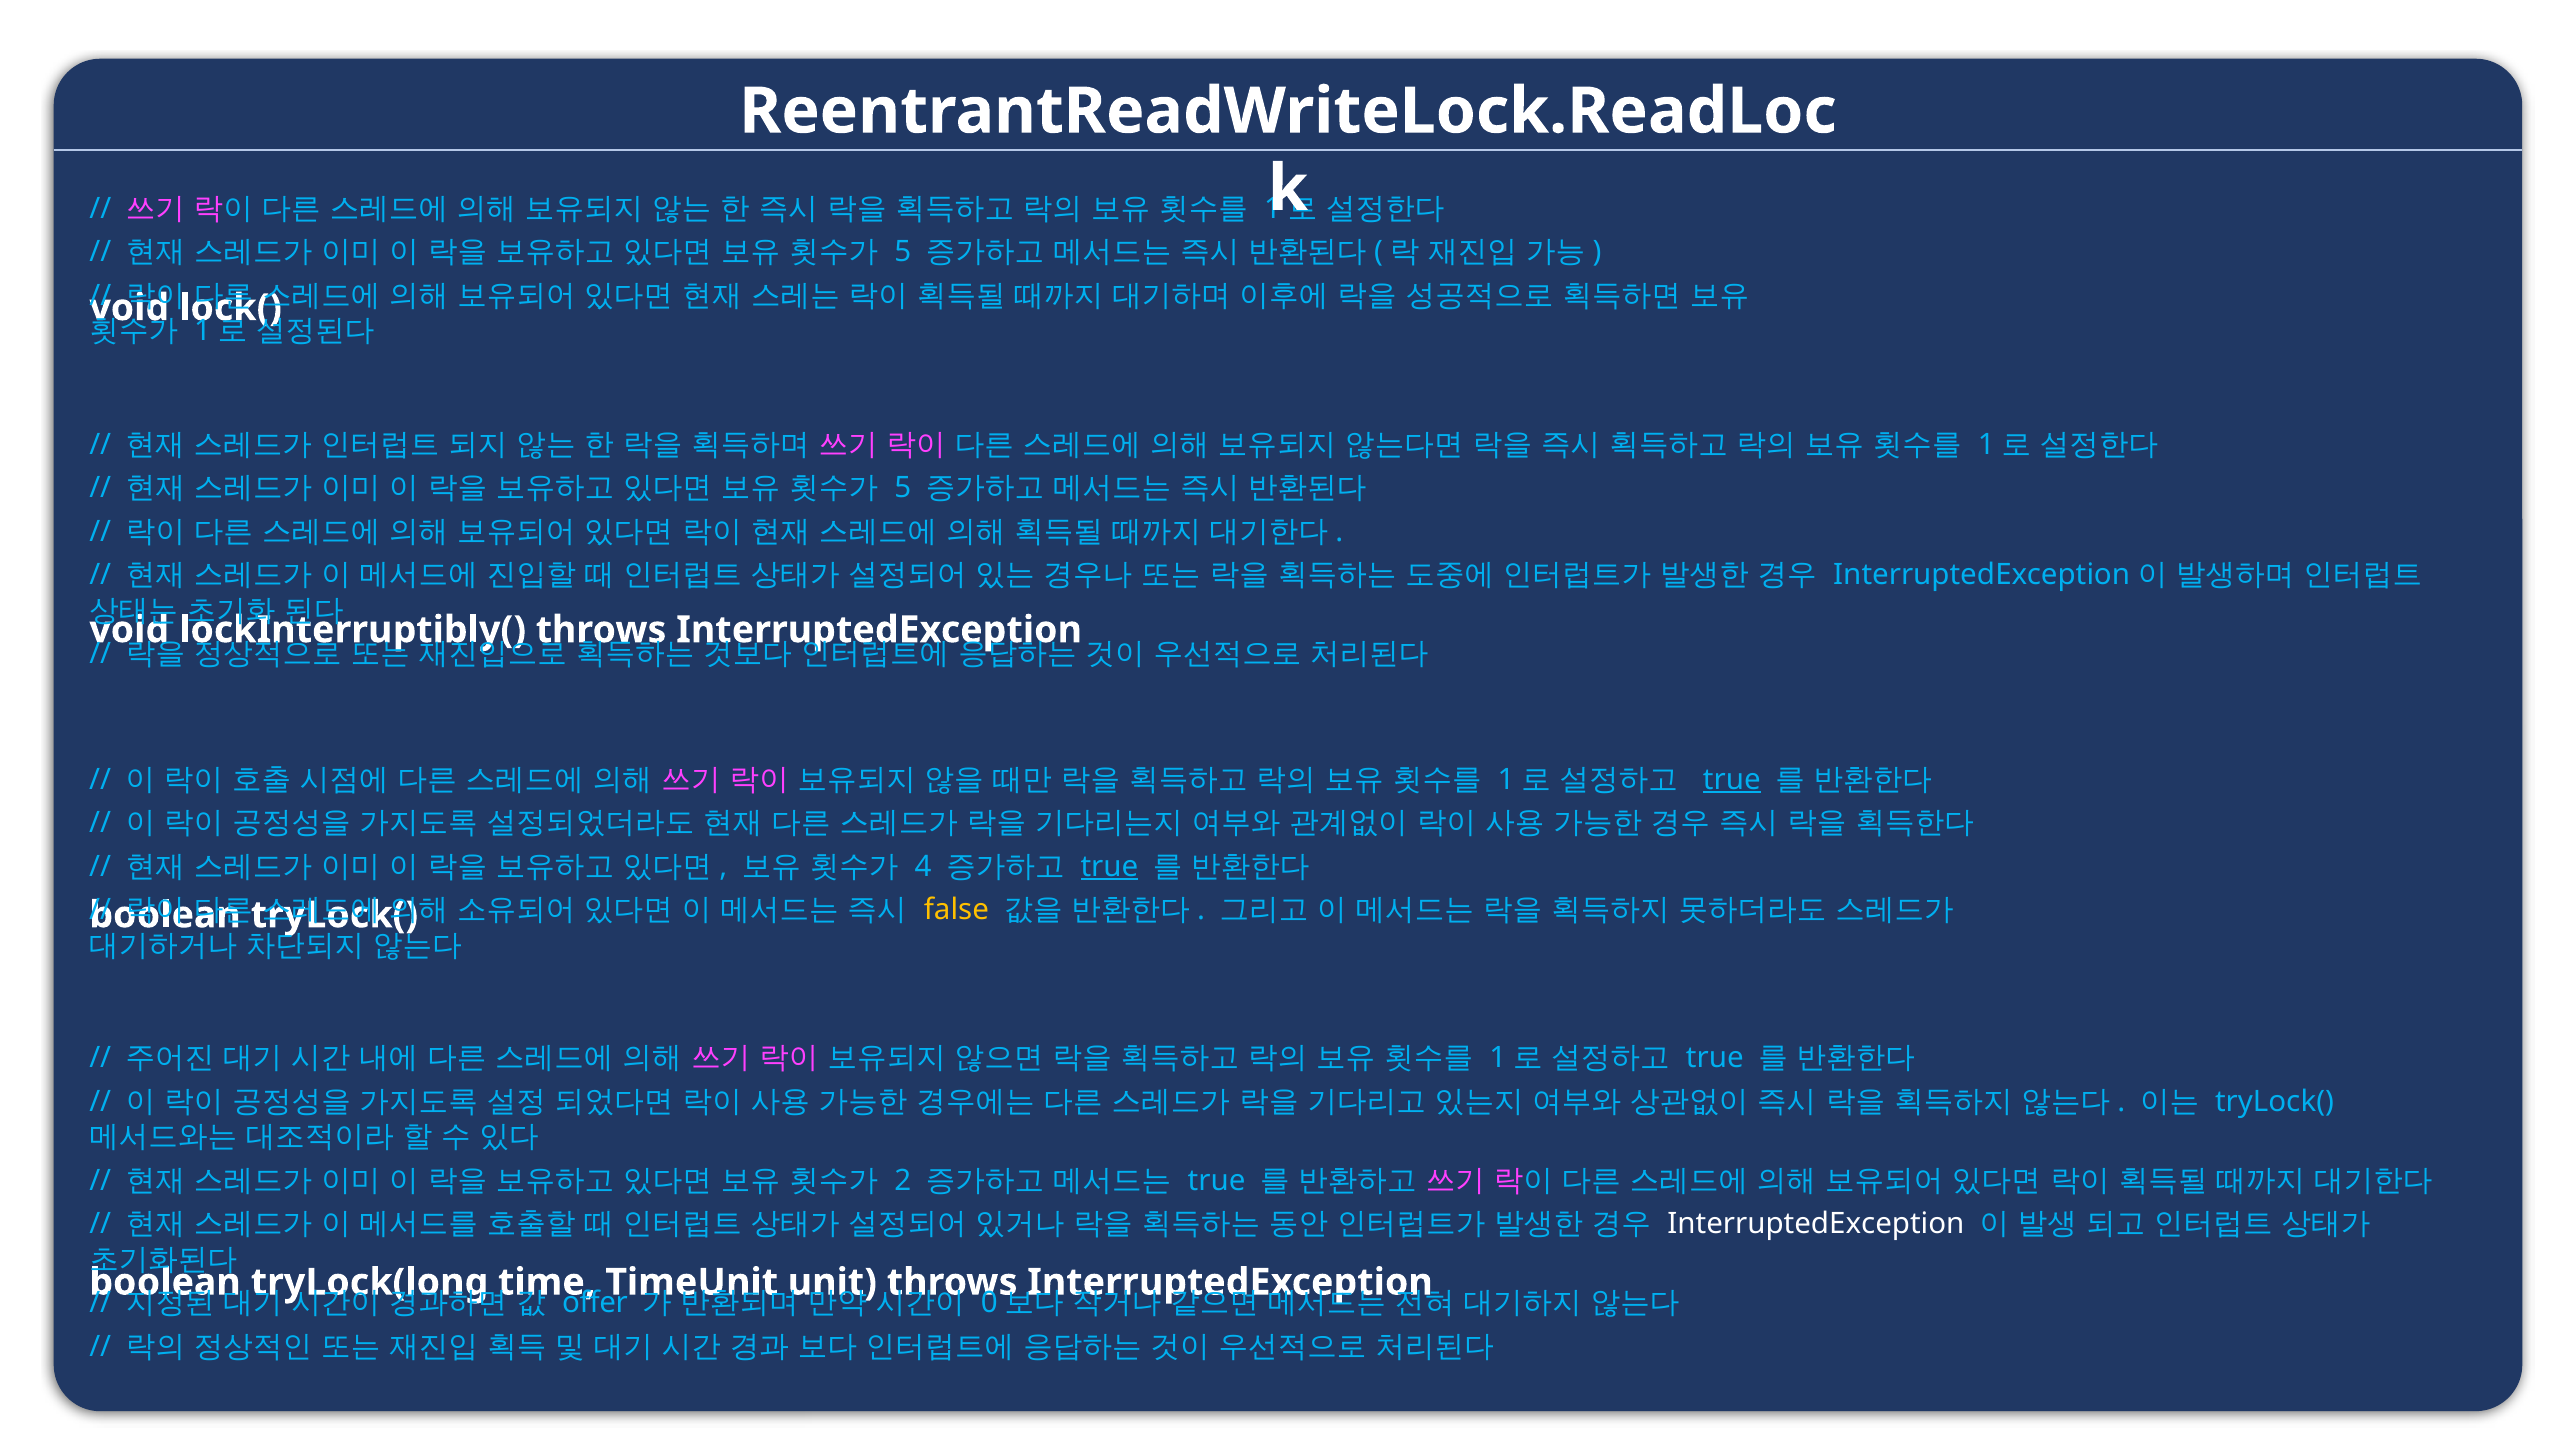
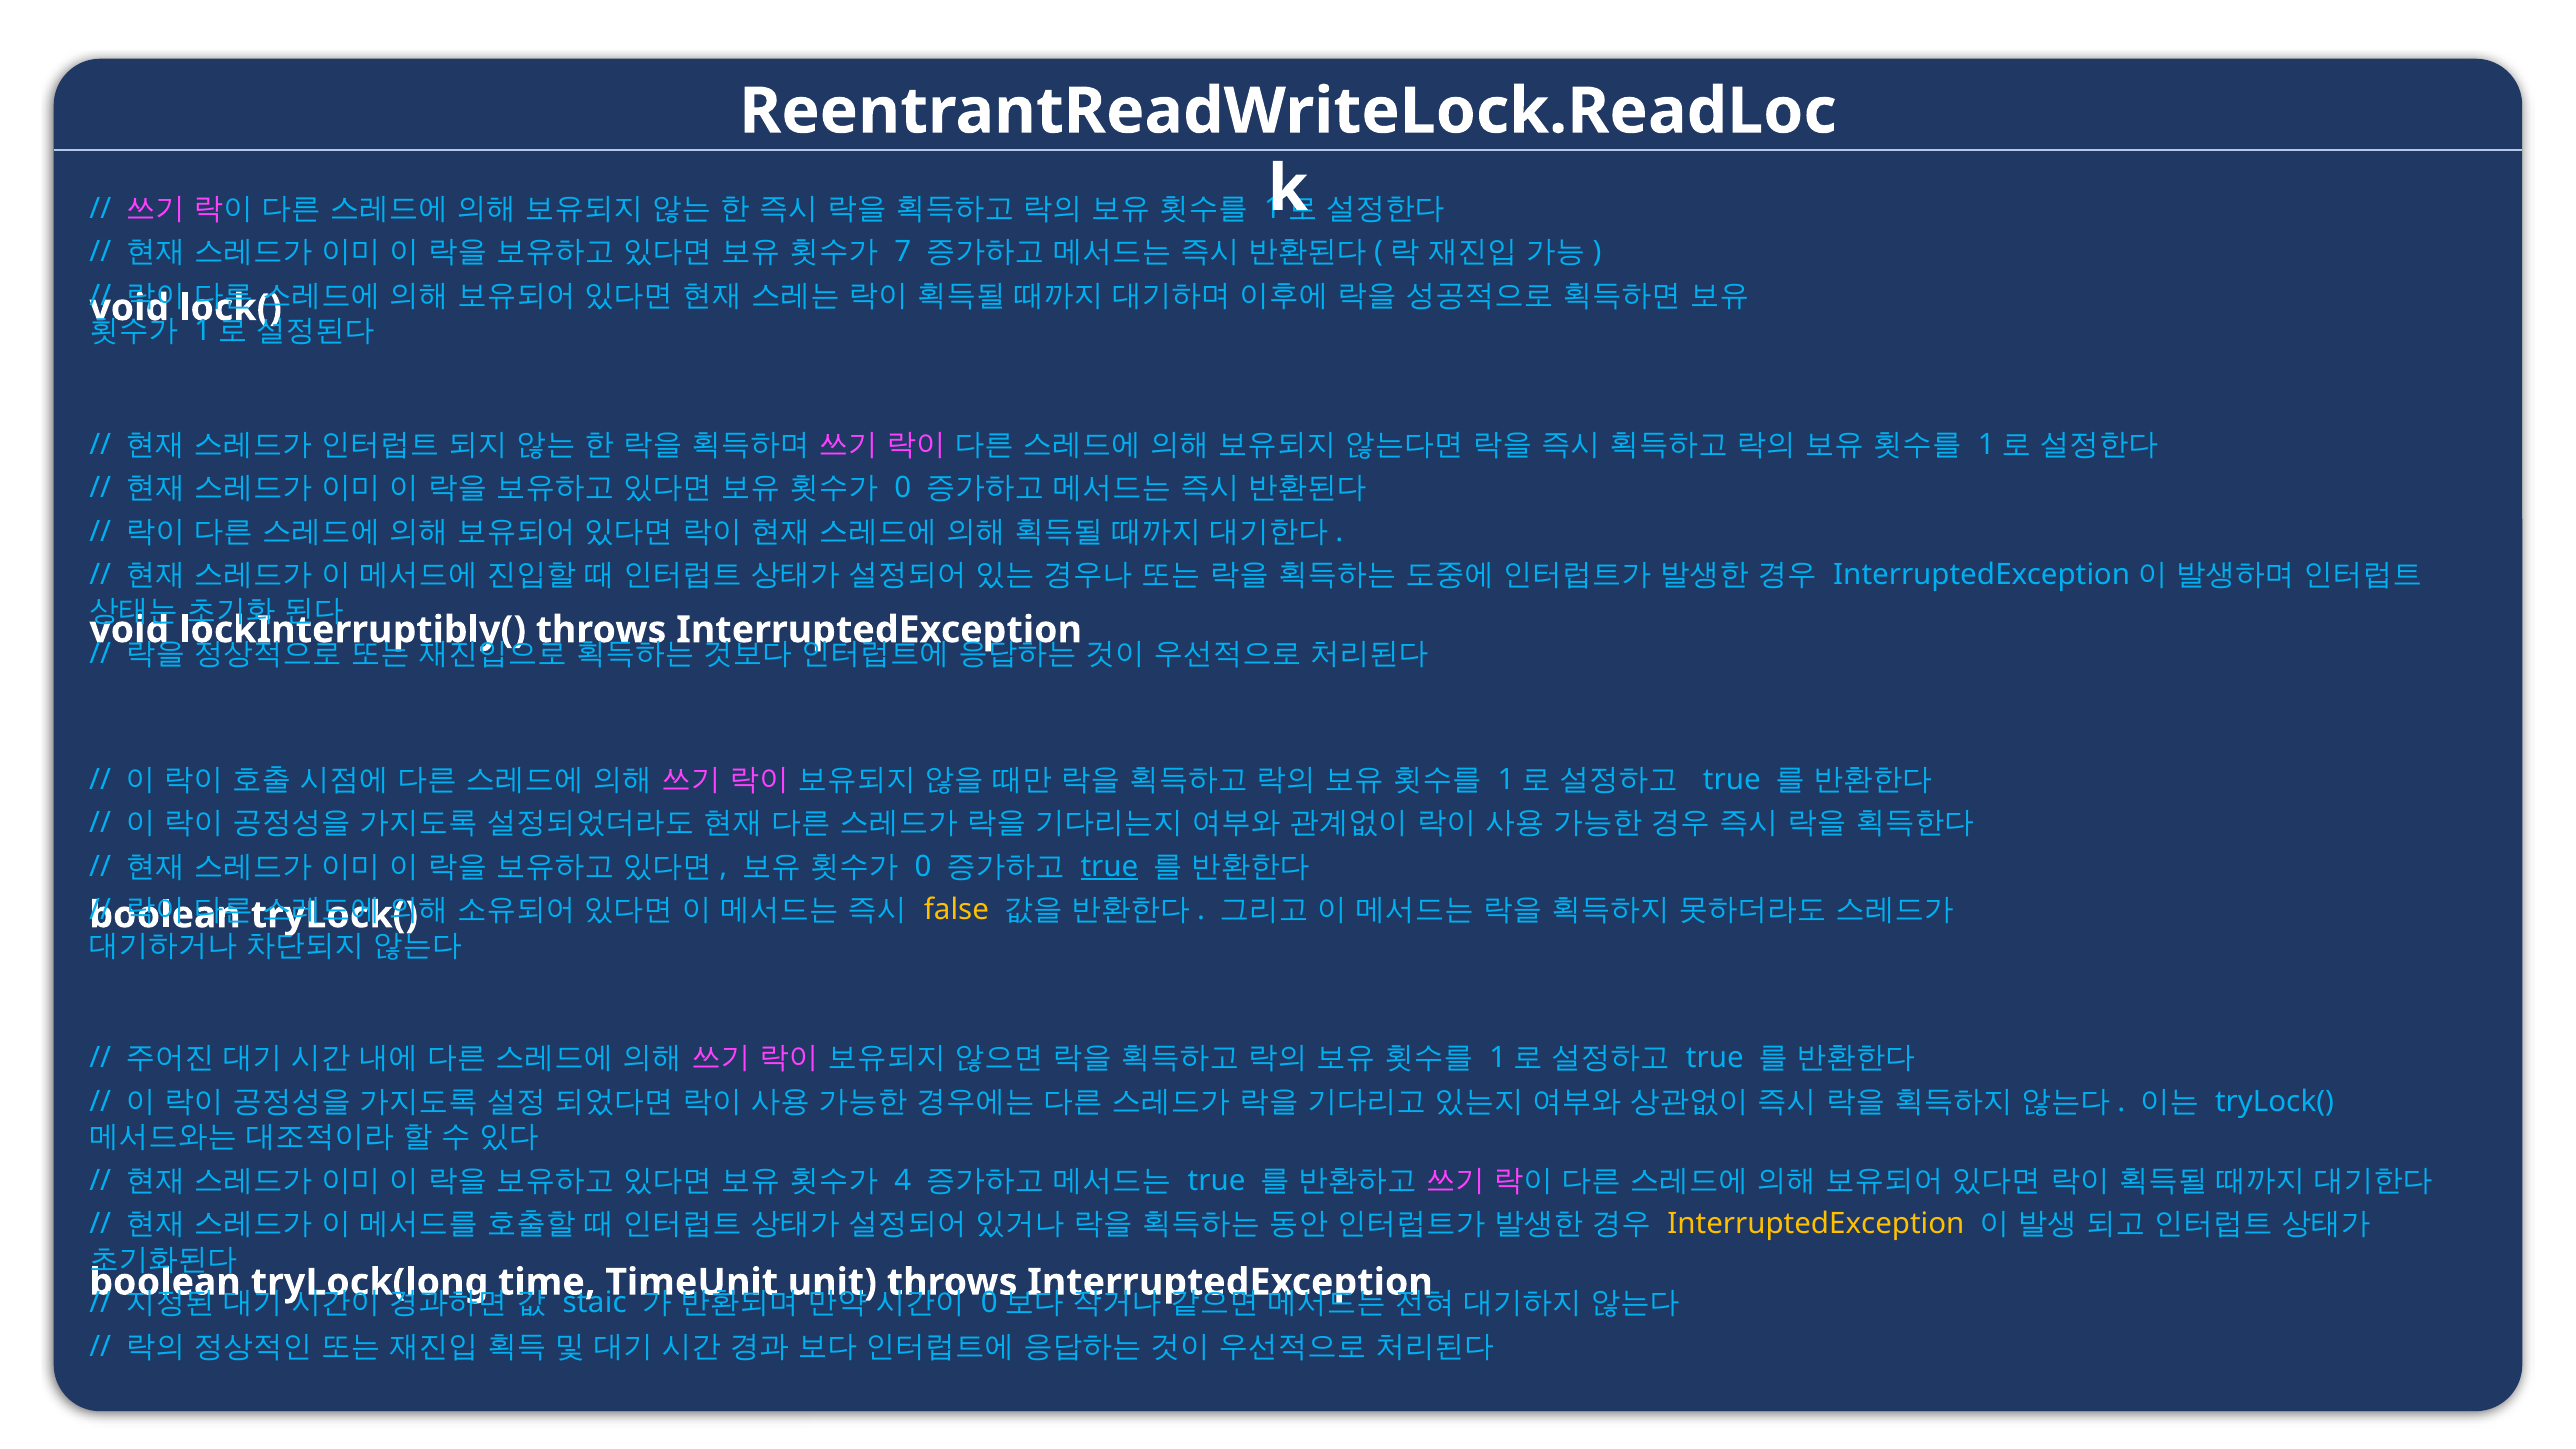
5: 5 -> 7 (903, 252)
5: 5 -> 0 (903, 488)
true underline: present -> none (1732, 779)
4: 4 -> 0 (923, 866)
2: 2 -> 4 (903, 1180)
InterruptedException colour: white -> yellow (1816, 1224)
offer: offer -> staic (595, 1303)
